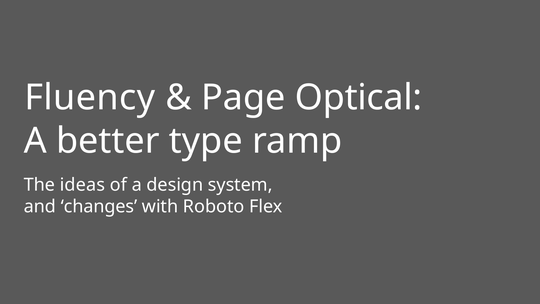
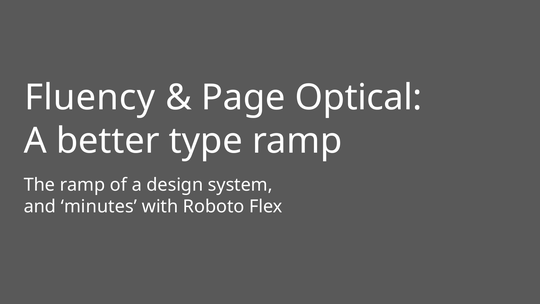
The ideas: ideas -> ramp (82, 185)
changes: changes -> minutes (99, 206)
